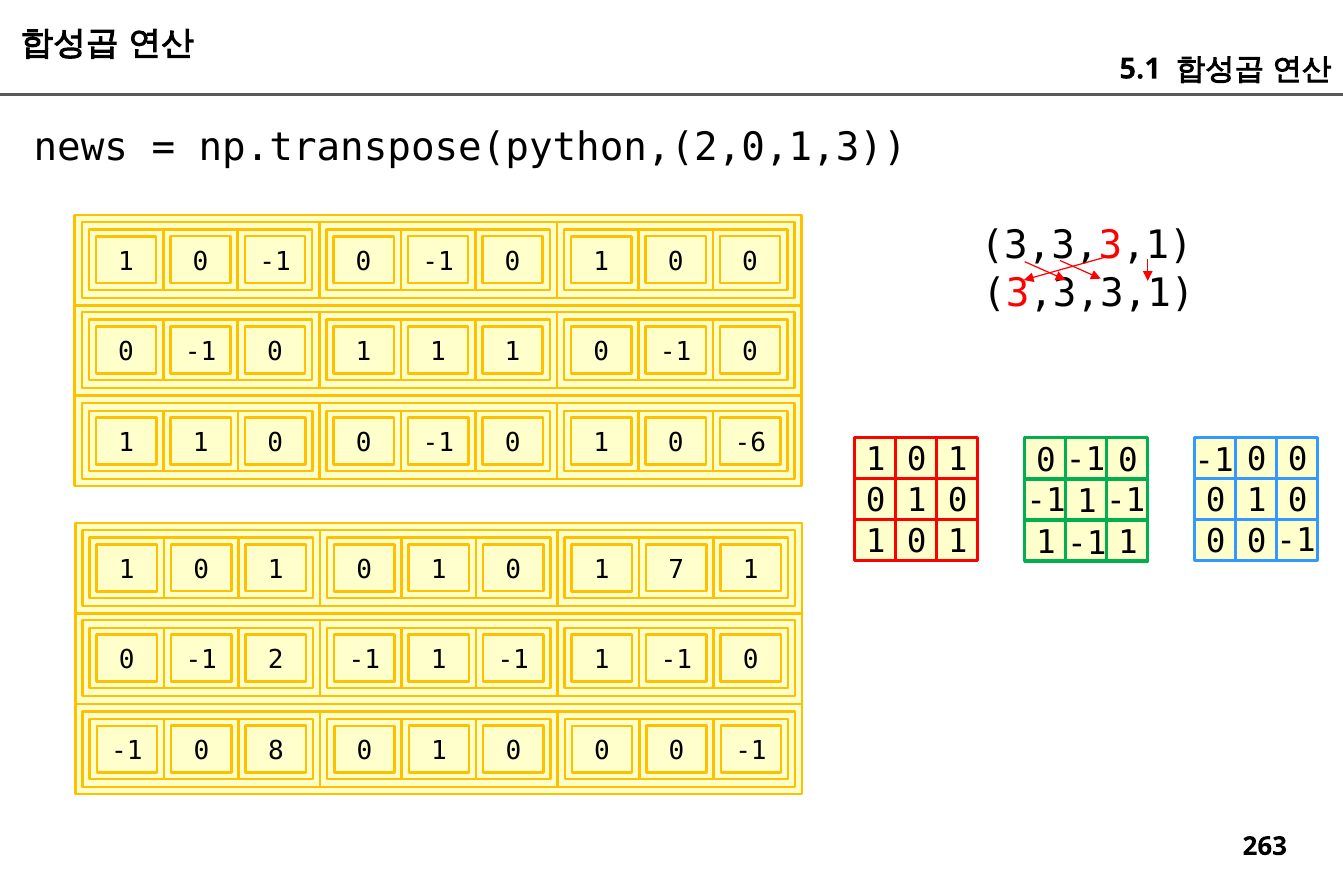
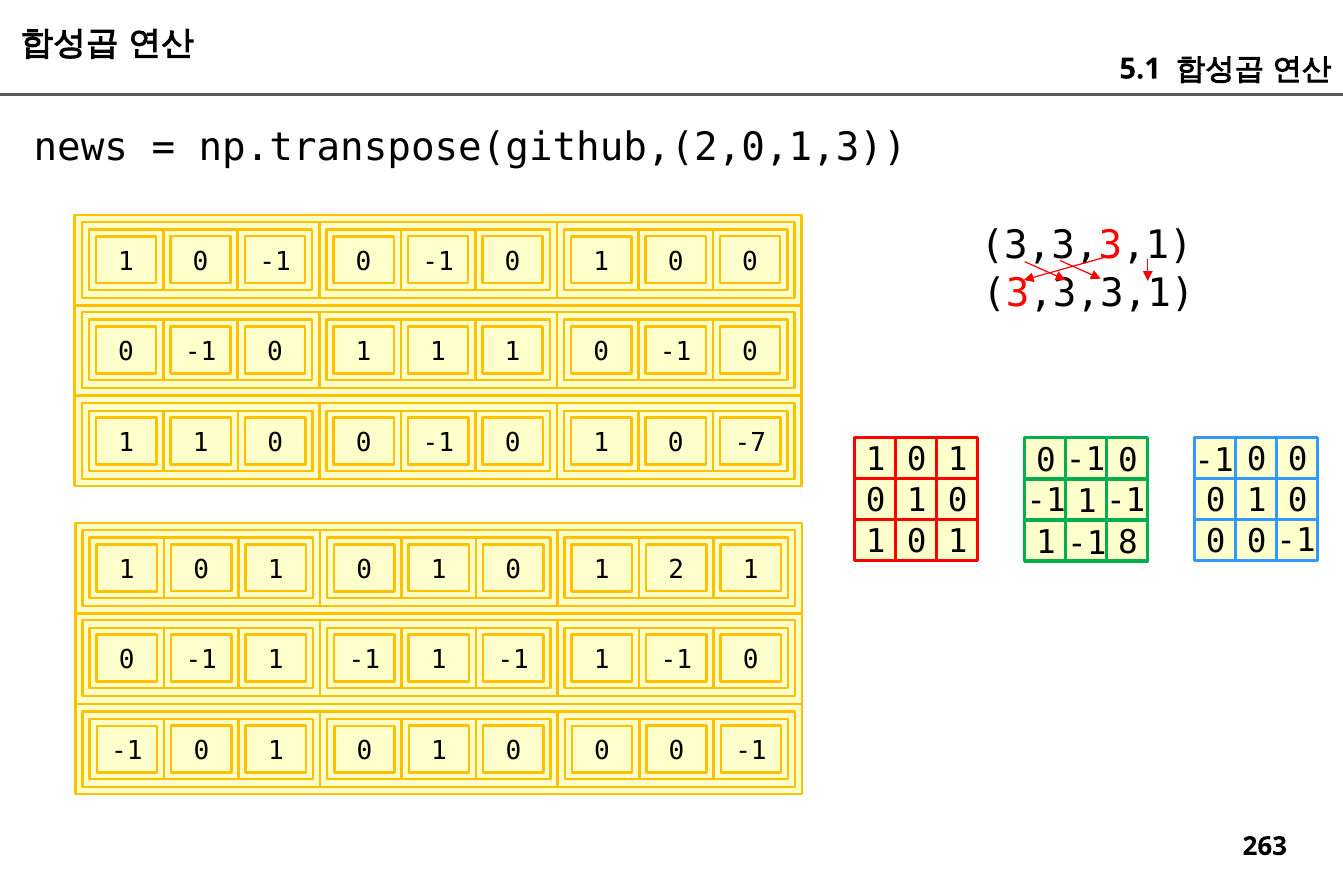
np.transpose(python,(2,0,1,3: np.transpose(python,(2,0,1,3 -> np.transpose(github,(2,0,1,3 (553, 147)
-6: -6 -> -7 (750, 443)
1: 1 -> 8 (1128, 543)
7: 7 -> 2 (676, 570)
0 -1 2: 2 -> 1 (276, 660)
8: 8 -> 1 (276, 751)
